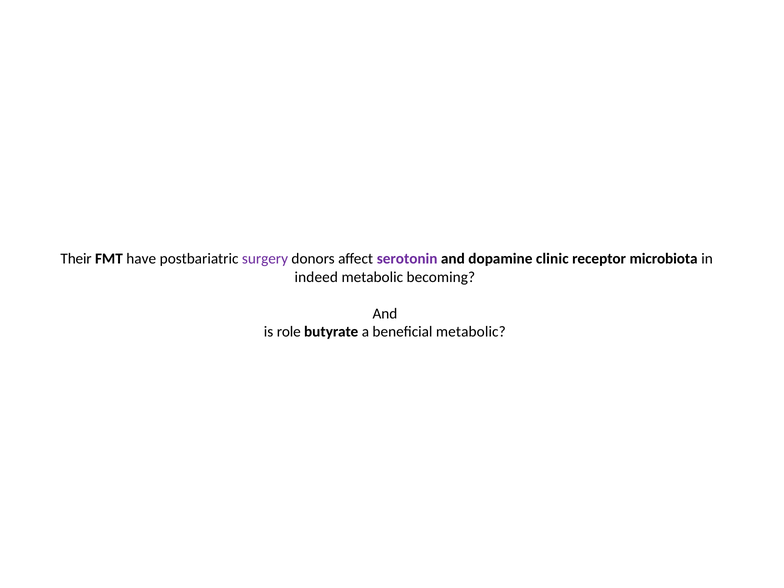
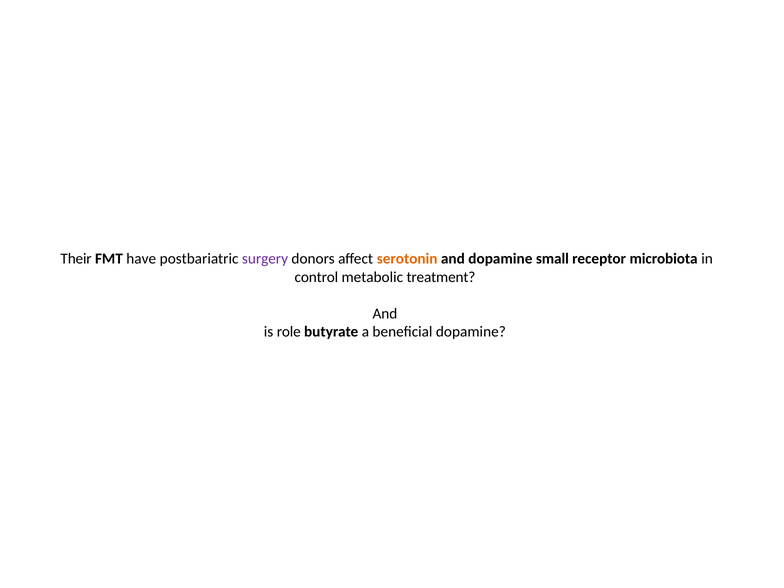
serotonin colour: purple -> orange (407, 259)
clinic: clinic -> small (552, 259)
indeed: indeed -> control (316, 277)
becoming: becoming -> treatment (441, 277)
beneficial metabolic: metabolic -> dopamine (471, 332)
